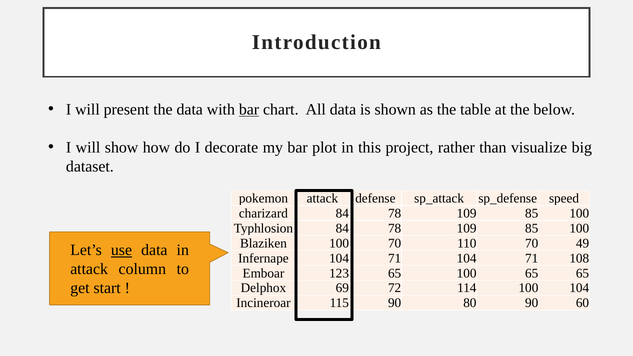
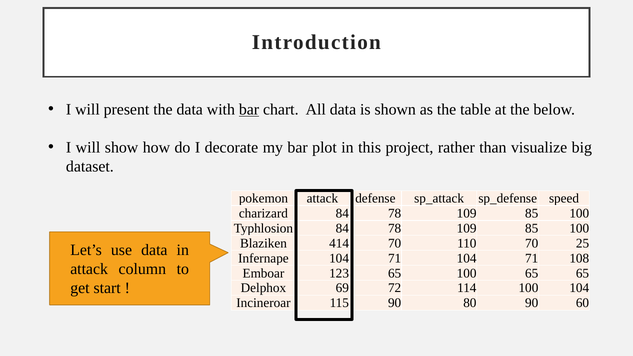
Blaziken 100: 100 -> 414 (339, 243)
49: 49 -> 25 (583, 243)
use underline: present -> none (122, 250)
